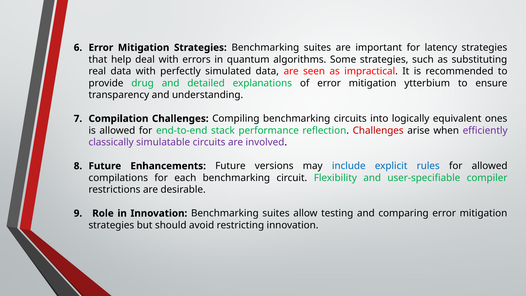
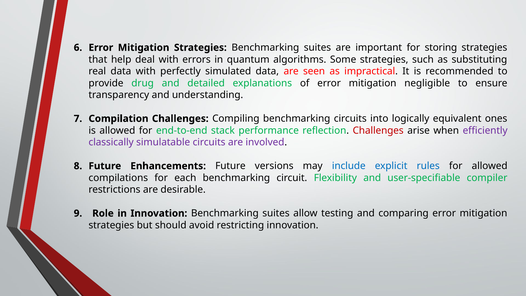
latency: latency -> storing (441, 48)
ytterbium: ytterbium -> negligible (427, 83)
